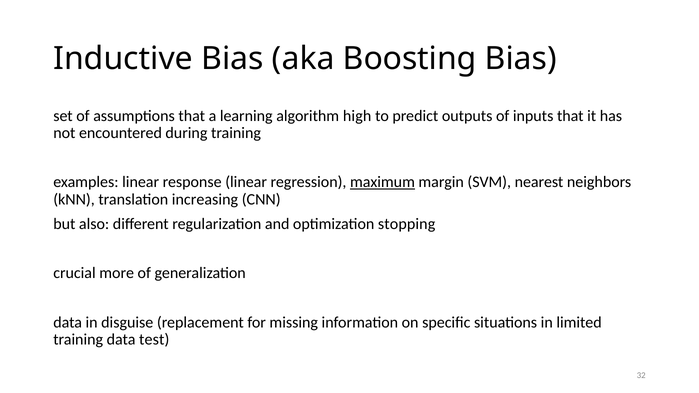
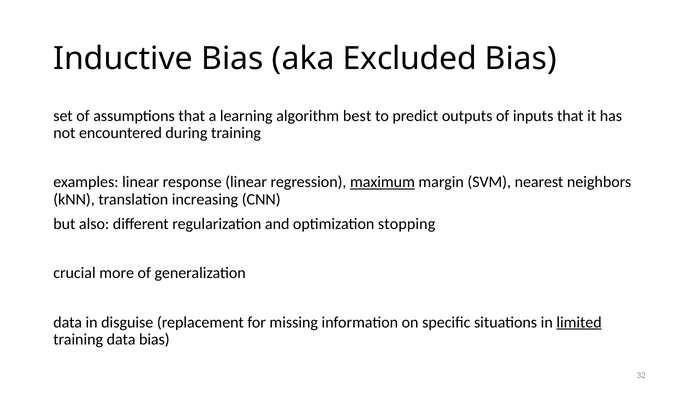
Boosting: Boosting -> Excluded (410, 59)
high: high -> best (357, 116)
limited underline: none -> present (579, 322)
data test: test -> bias (154, 340)
